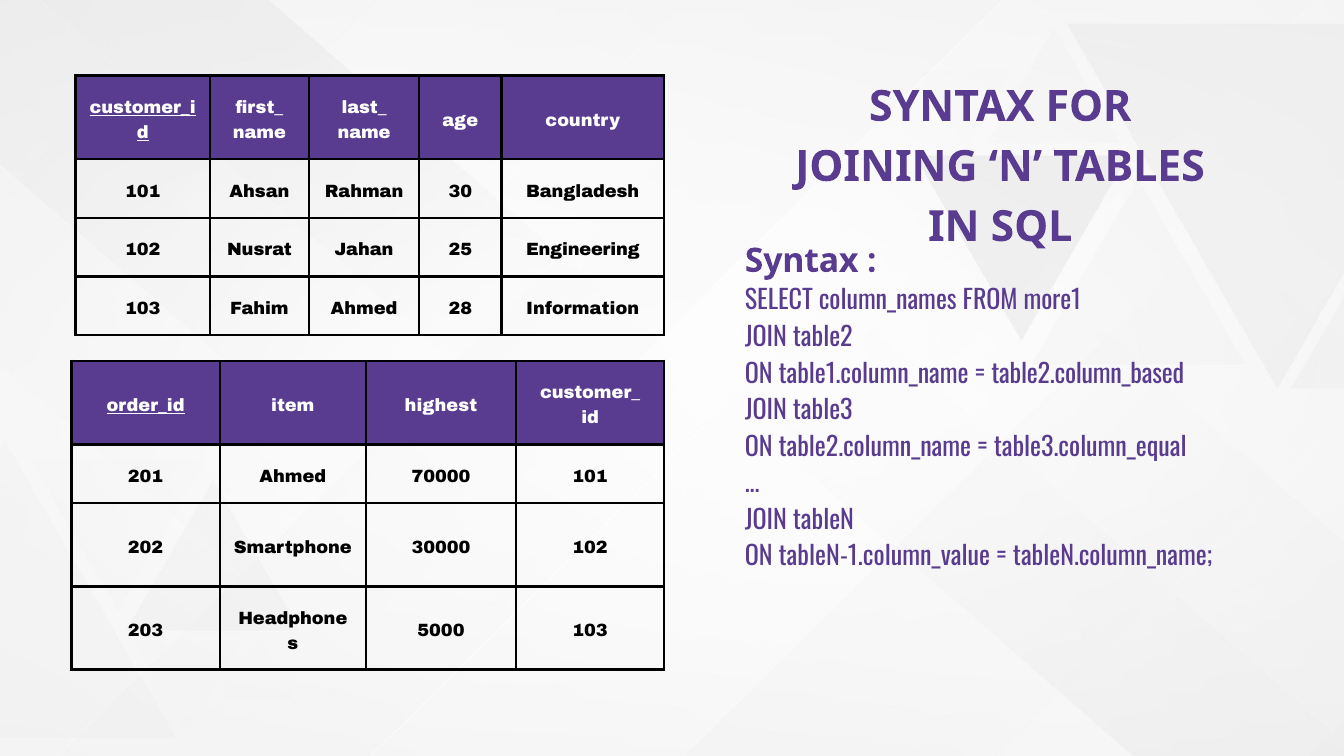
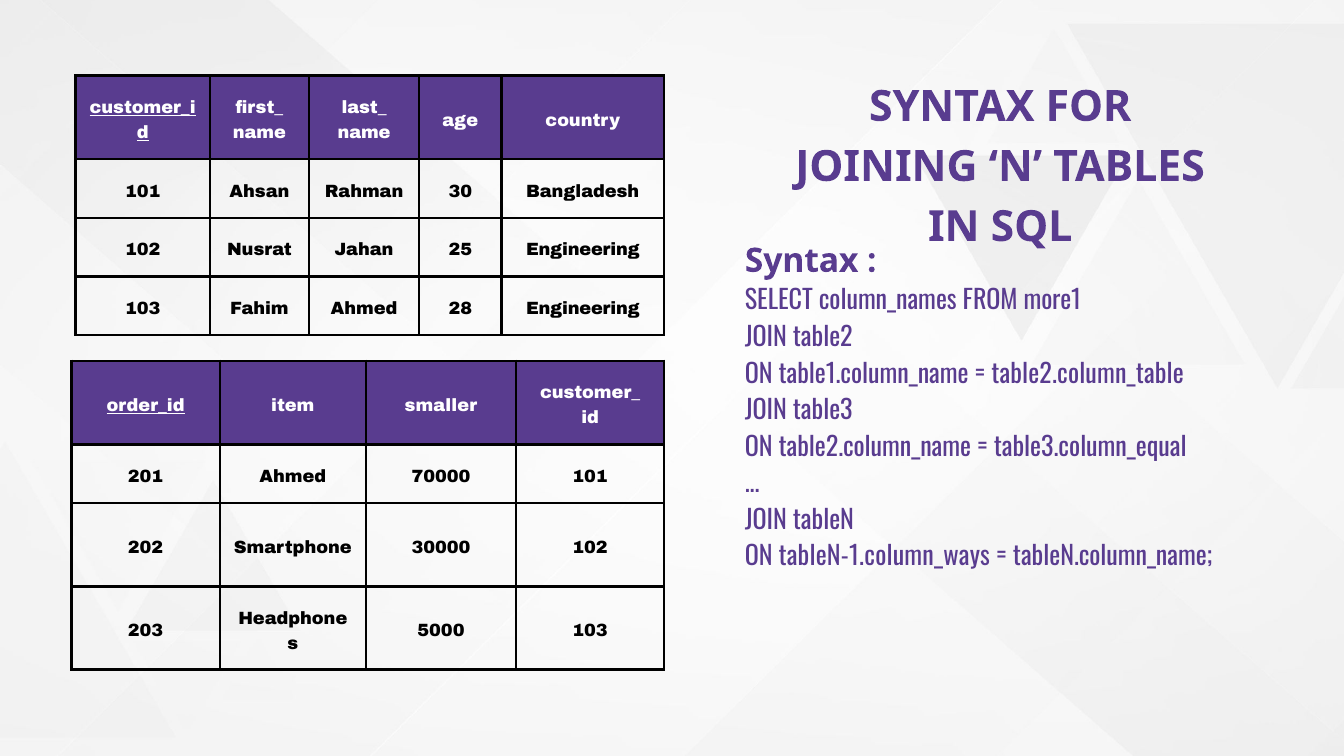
28 Information: Information -> Engineering (583, 309)
table2.column_based: table2.column_based -> table2.column_table (1088, 374)
highest: highest -> smaller (441, 405)
tableN-1.column_value: tableN-1.column_value -> tableN-1.column_ways (884, 557)
